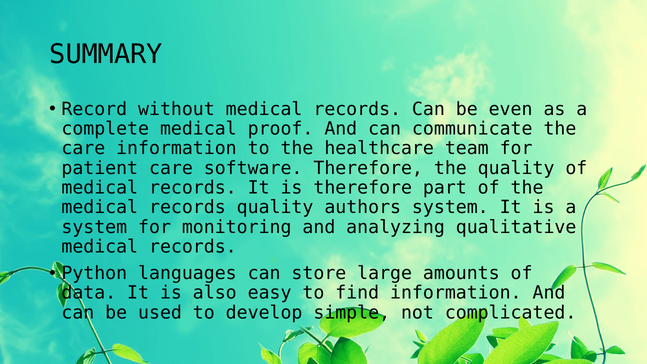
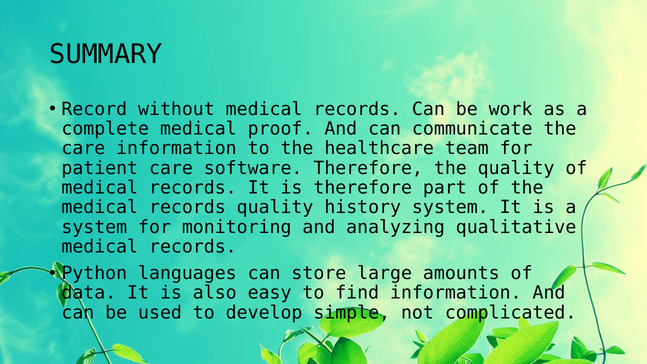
even: even -> work (511, 109)
authors: authors -> history (363, 207)
